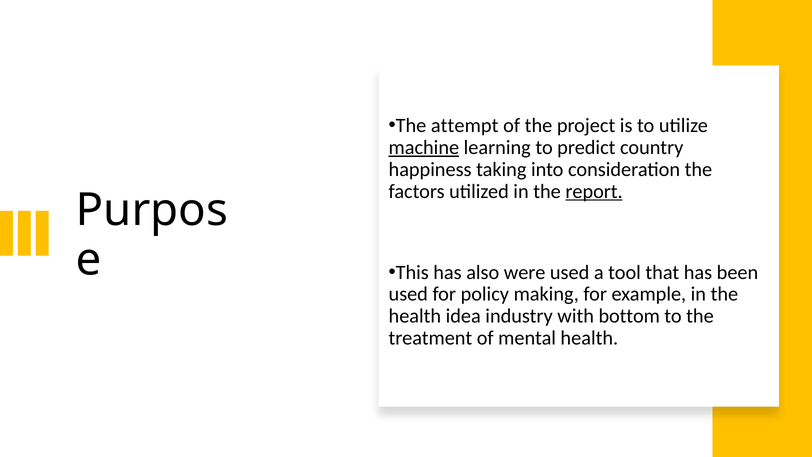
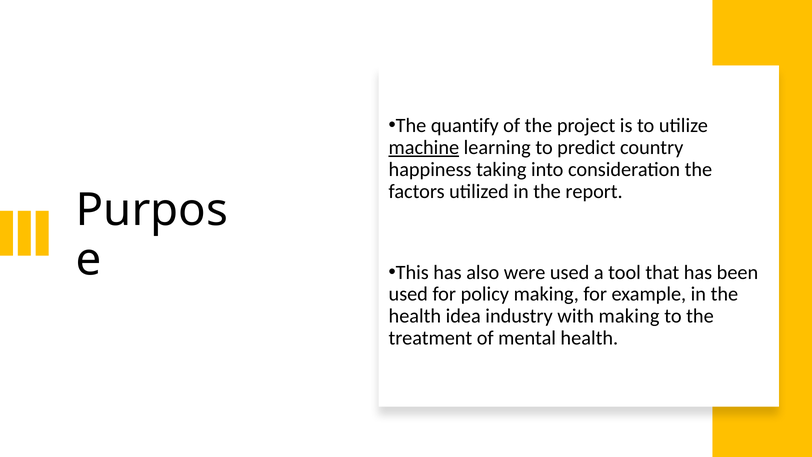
attempt: attempt -> quantify (465, 125)
report underline: present -> none (594, 191)
with bottom: bottom -> making (629, 316)
